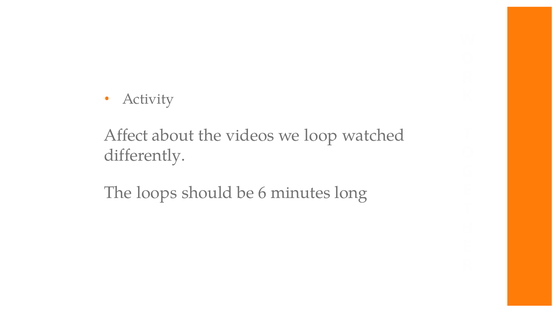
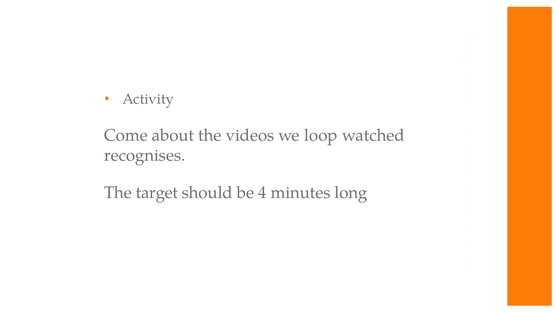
Affect: Affect -> Come (126, 135)
differently: differently -> recognises (145, 155)
loops: loops -> target (157, 192)
6: 6 -> 4 (262, 192)
